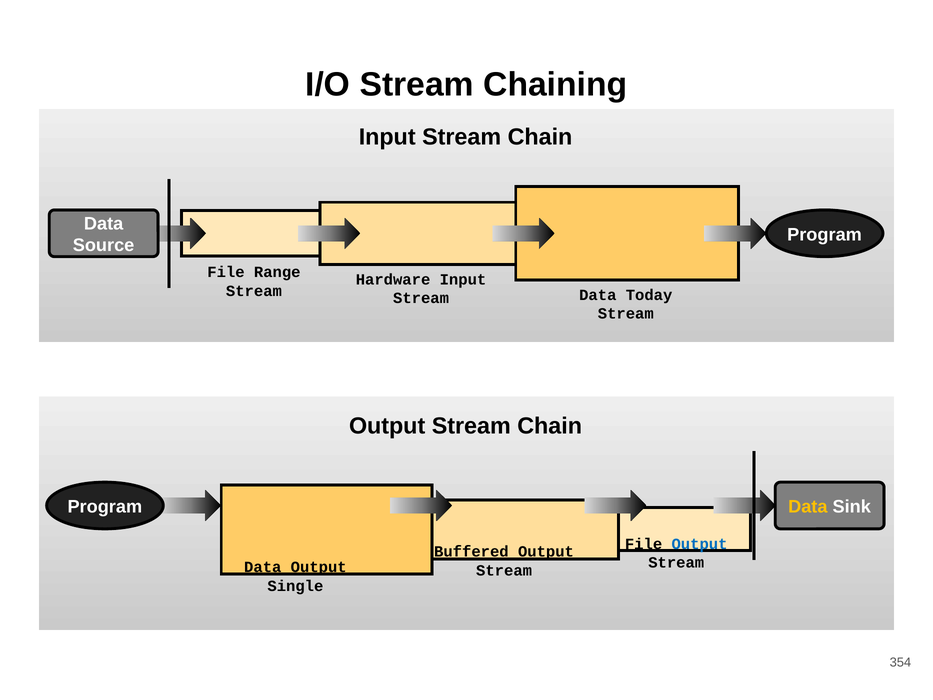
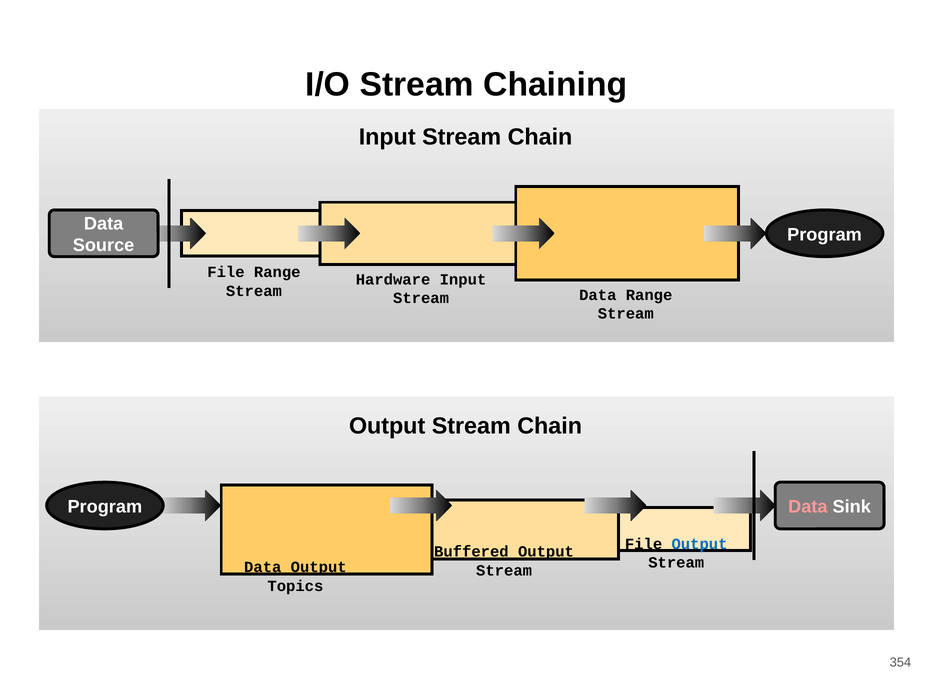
Data Today: Today -> Range (649, 295)
Data colour: yellow -> pink (808, 507)
Single: Single -> Topics (295, 586)
